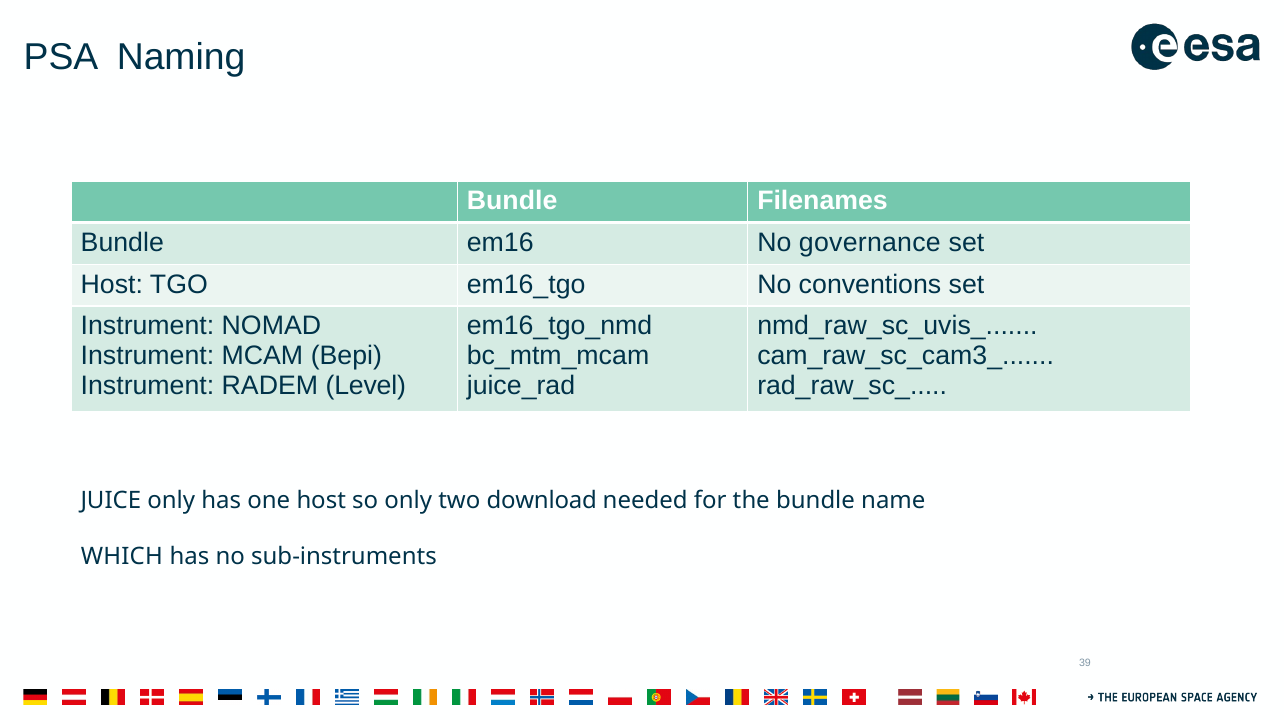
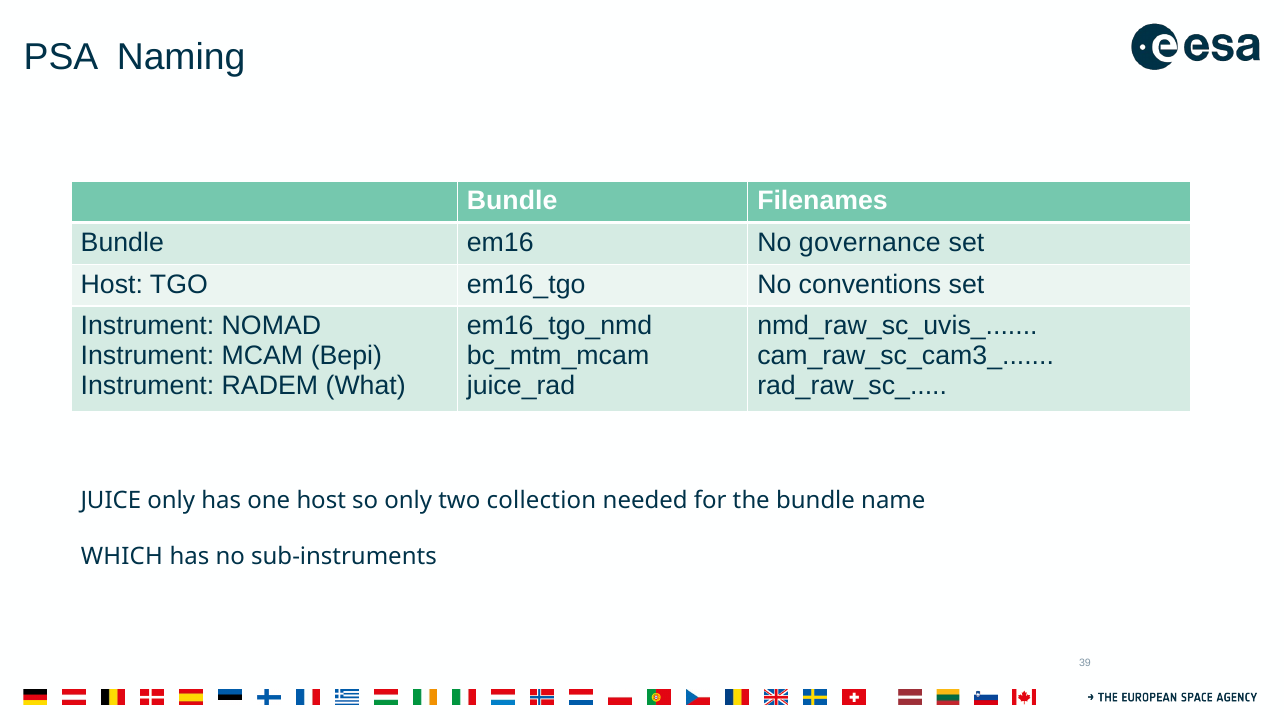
Level: Level -> What (366, 386)
download: download -> collection (541, 501)
